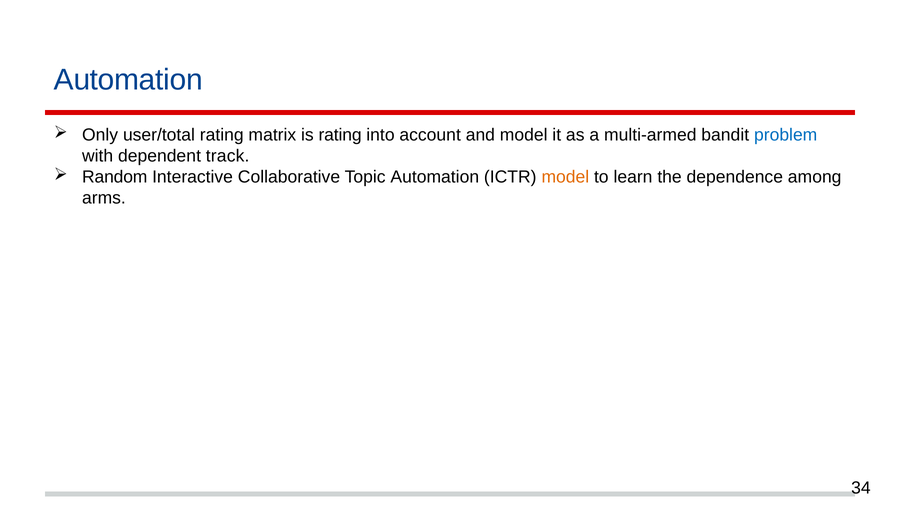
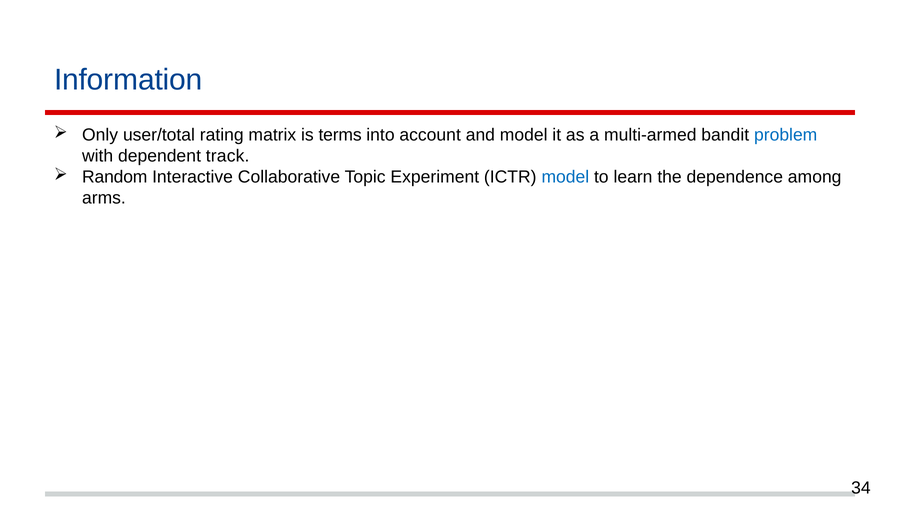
Automation: Automation -> Information (128, 80)
is rating: rating -> terms (340, 135)
Topic Automation: Automation -> Experiment (435, 177)
model colour: orange -> blue (565, 177)
